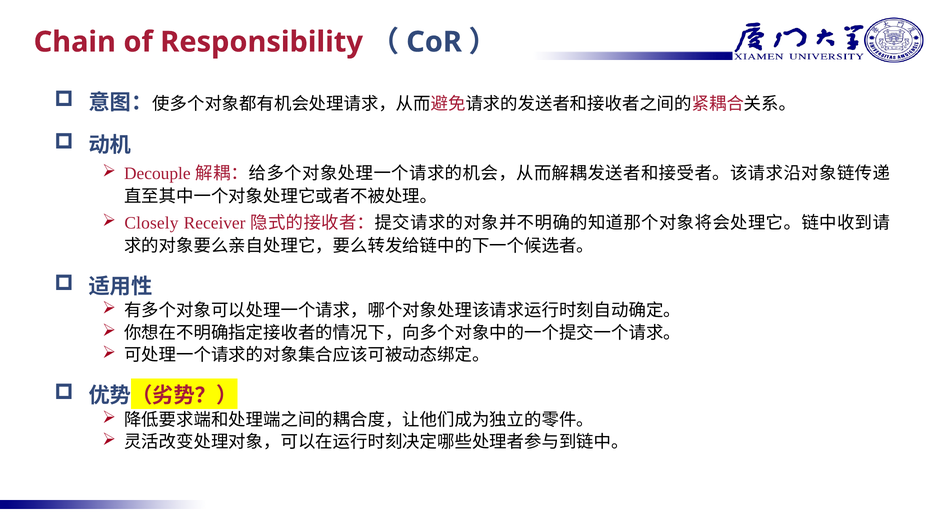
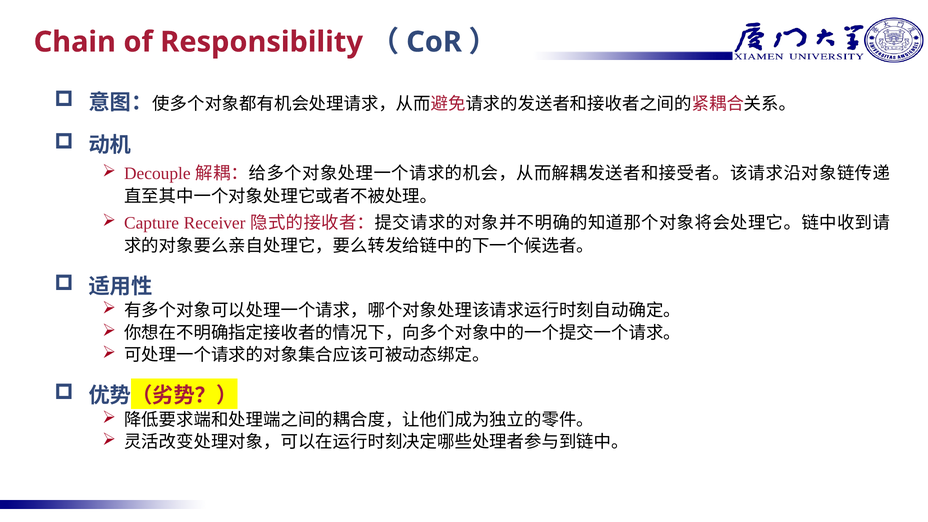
Closely: Closely -> Capture (152, 223)
